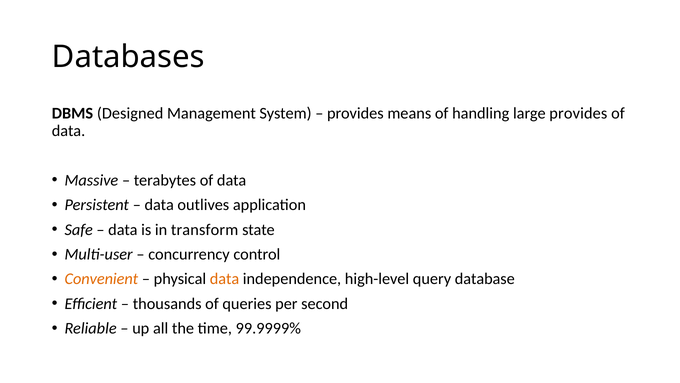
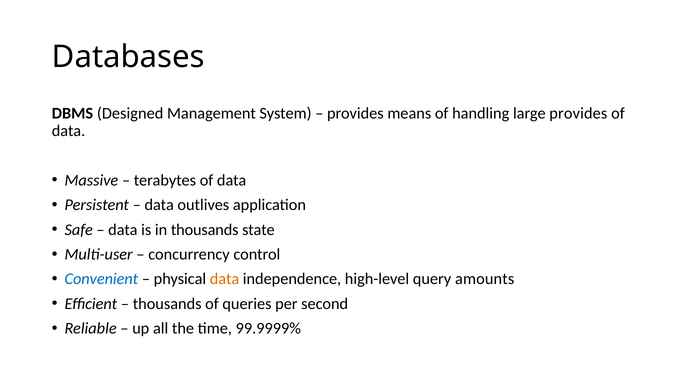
in transform: transform -> thousands (205, 229)
Convenient colour: orange -> blue (101, 279)
database: database -> amounts (485, 279)
